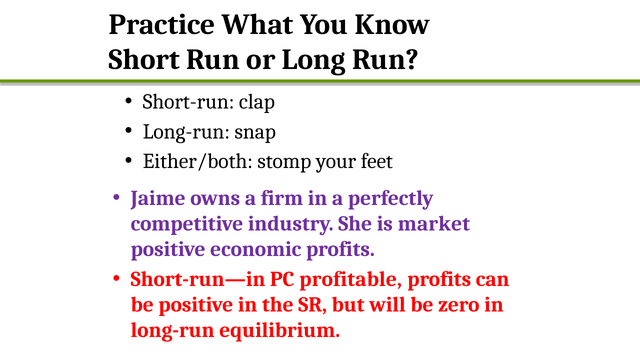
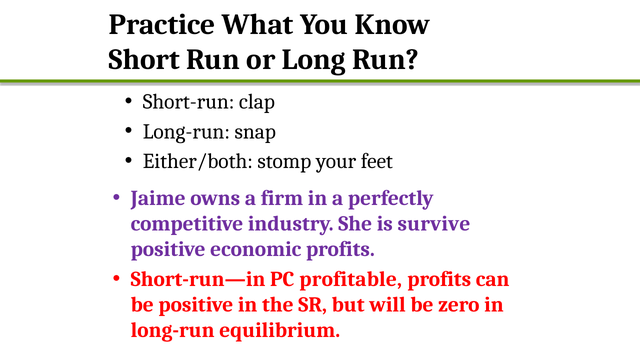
market: market -> survive (434, 224)
